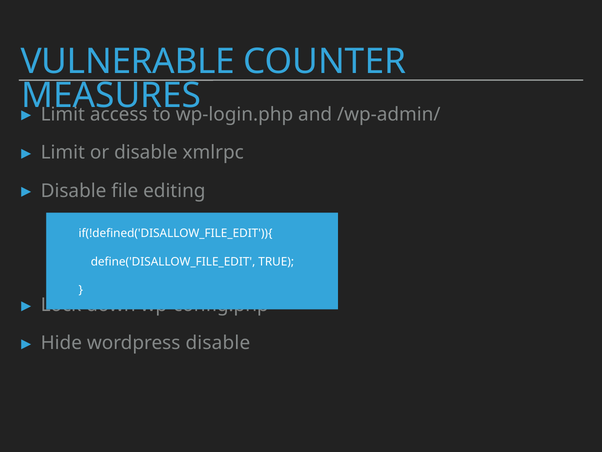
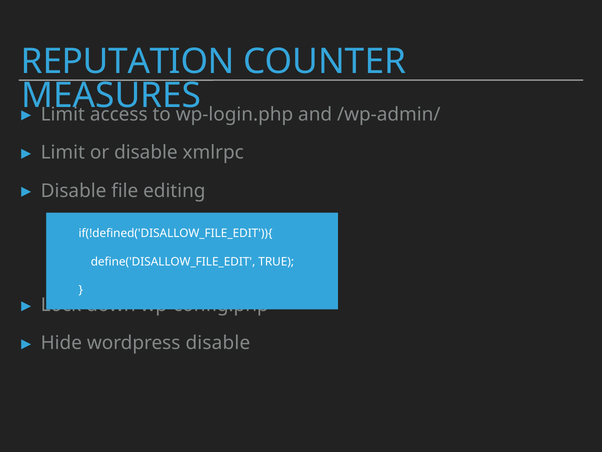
VULNERABLE: VULNERABLE -> REPUTATION (128, 62)
